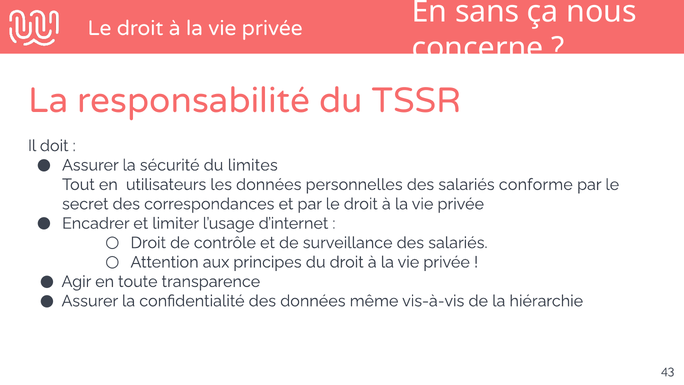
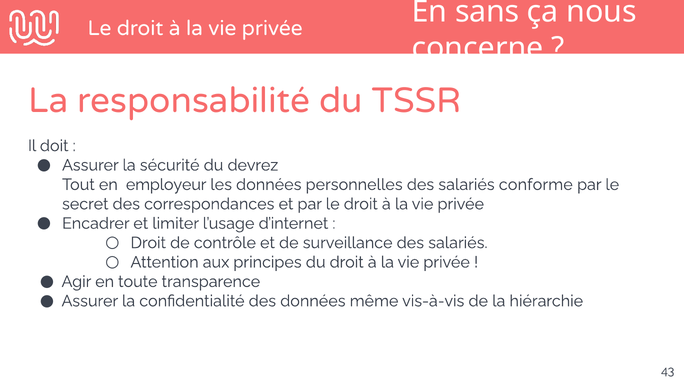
limites: limites -> devrez (253, 165)
utilisateurs: utilisateurs -> employeur (166, 184)
